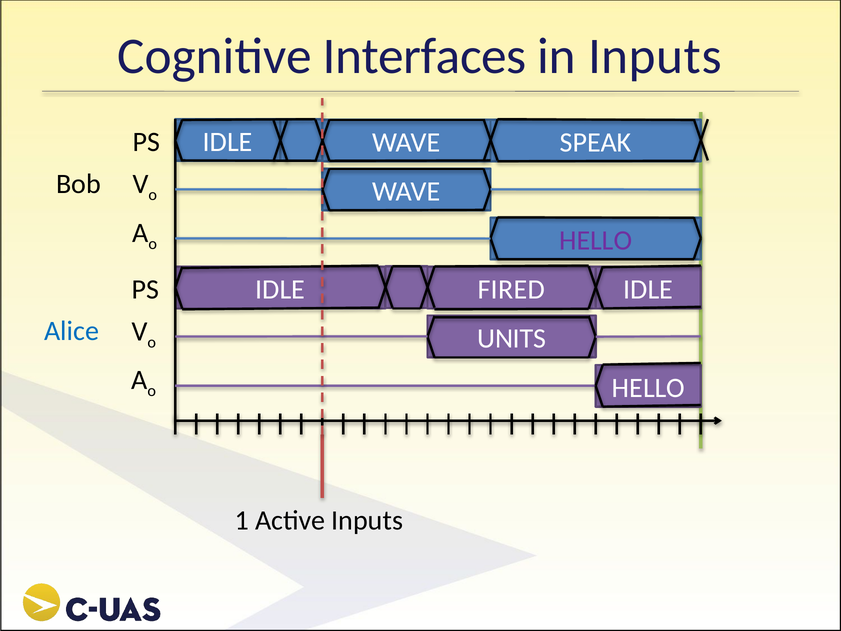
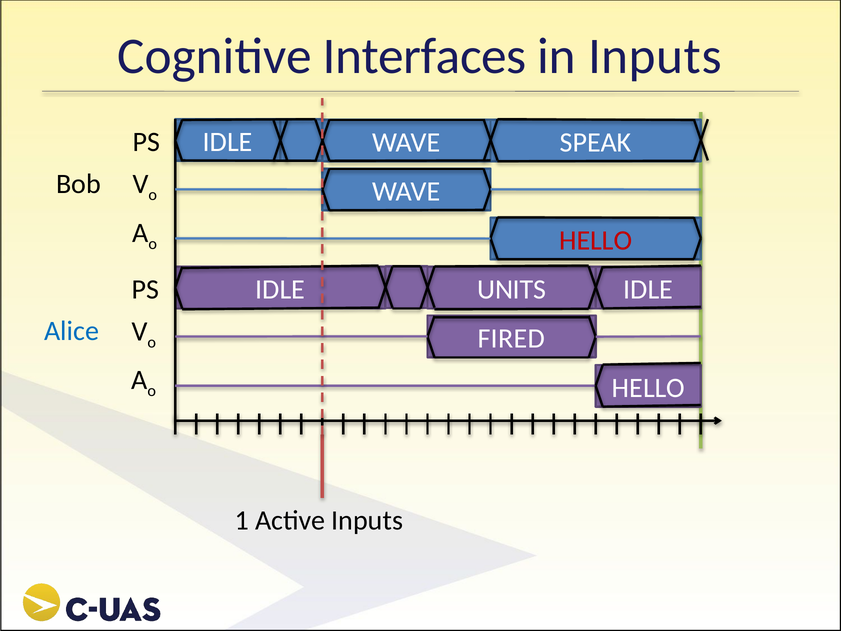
HELLO colour: purple -> red (596, 240)
FIRED: FIRED -> UNITS (512, 289)
UNITS: UNITS -> FIRED (511, 338)
